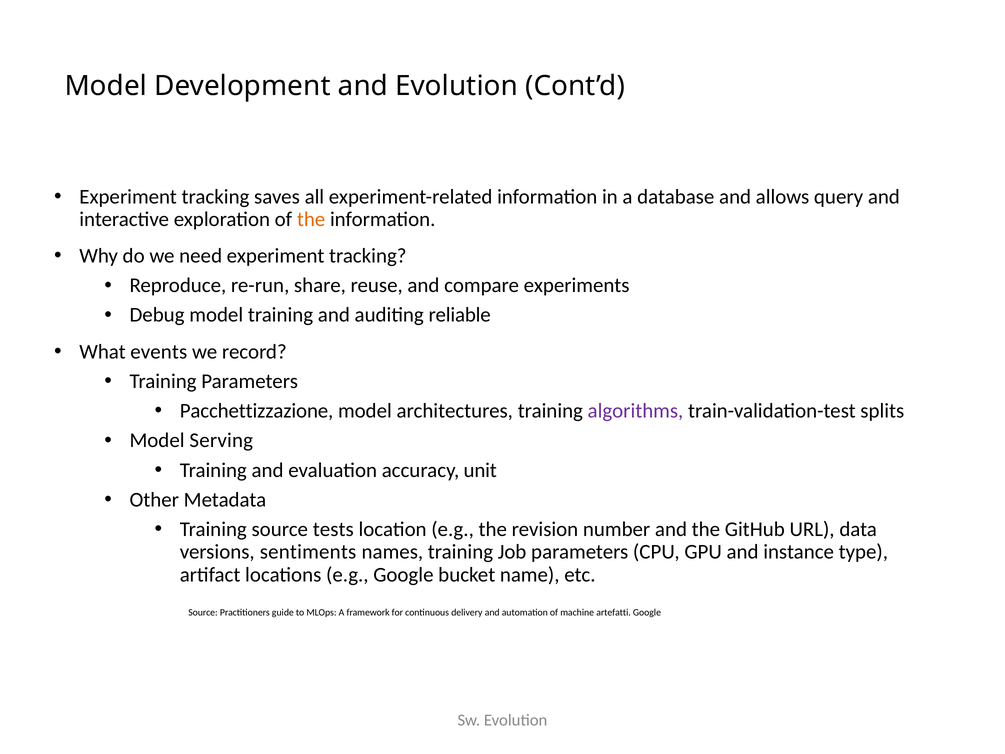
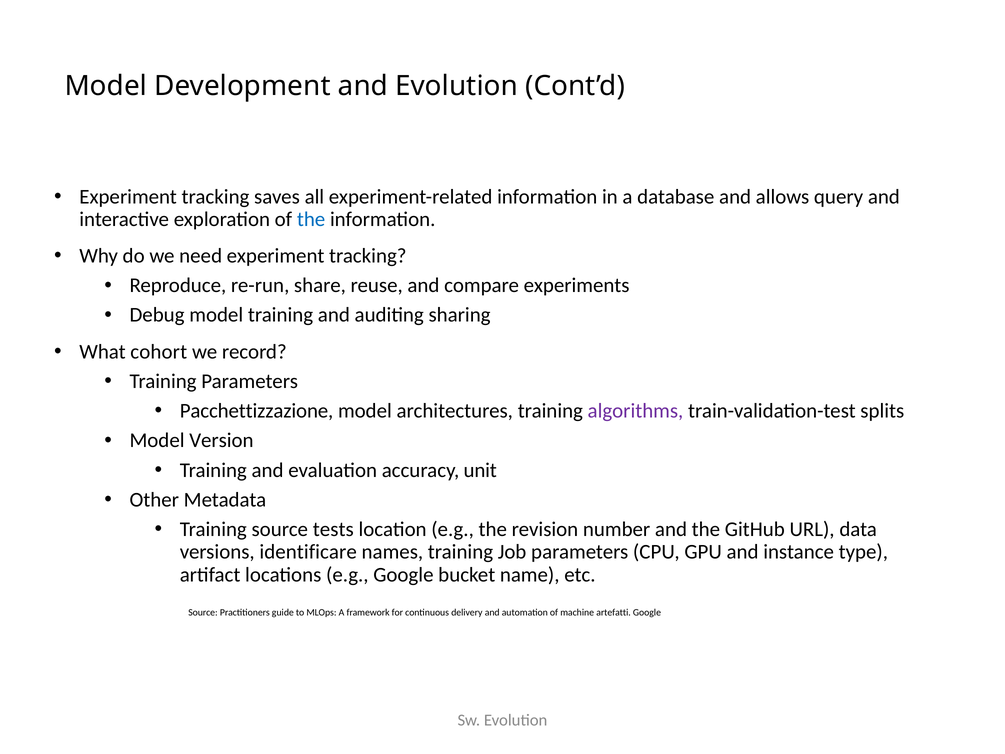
the colour: orange -> blue (311, 219)
reliable: reliable -> sharing (460, 315)
events: events -> cohort (159, 352)
Serving: Serving -> Version (221, 440)
sentiments: sentiments -> identificare (308, 552)
